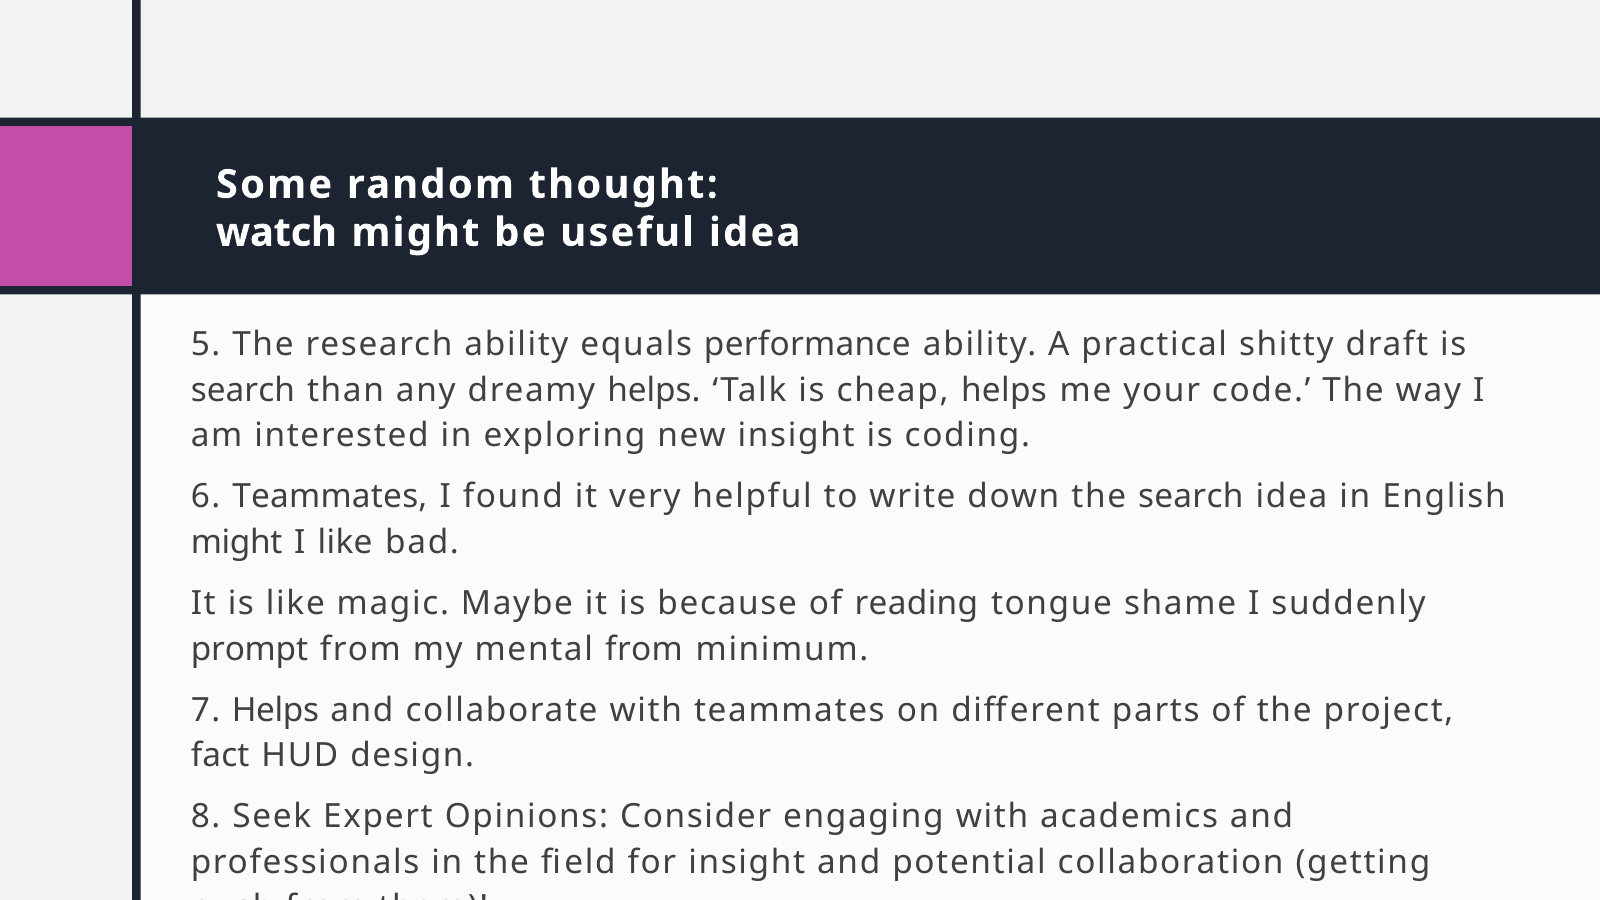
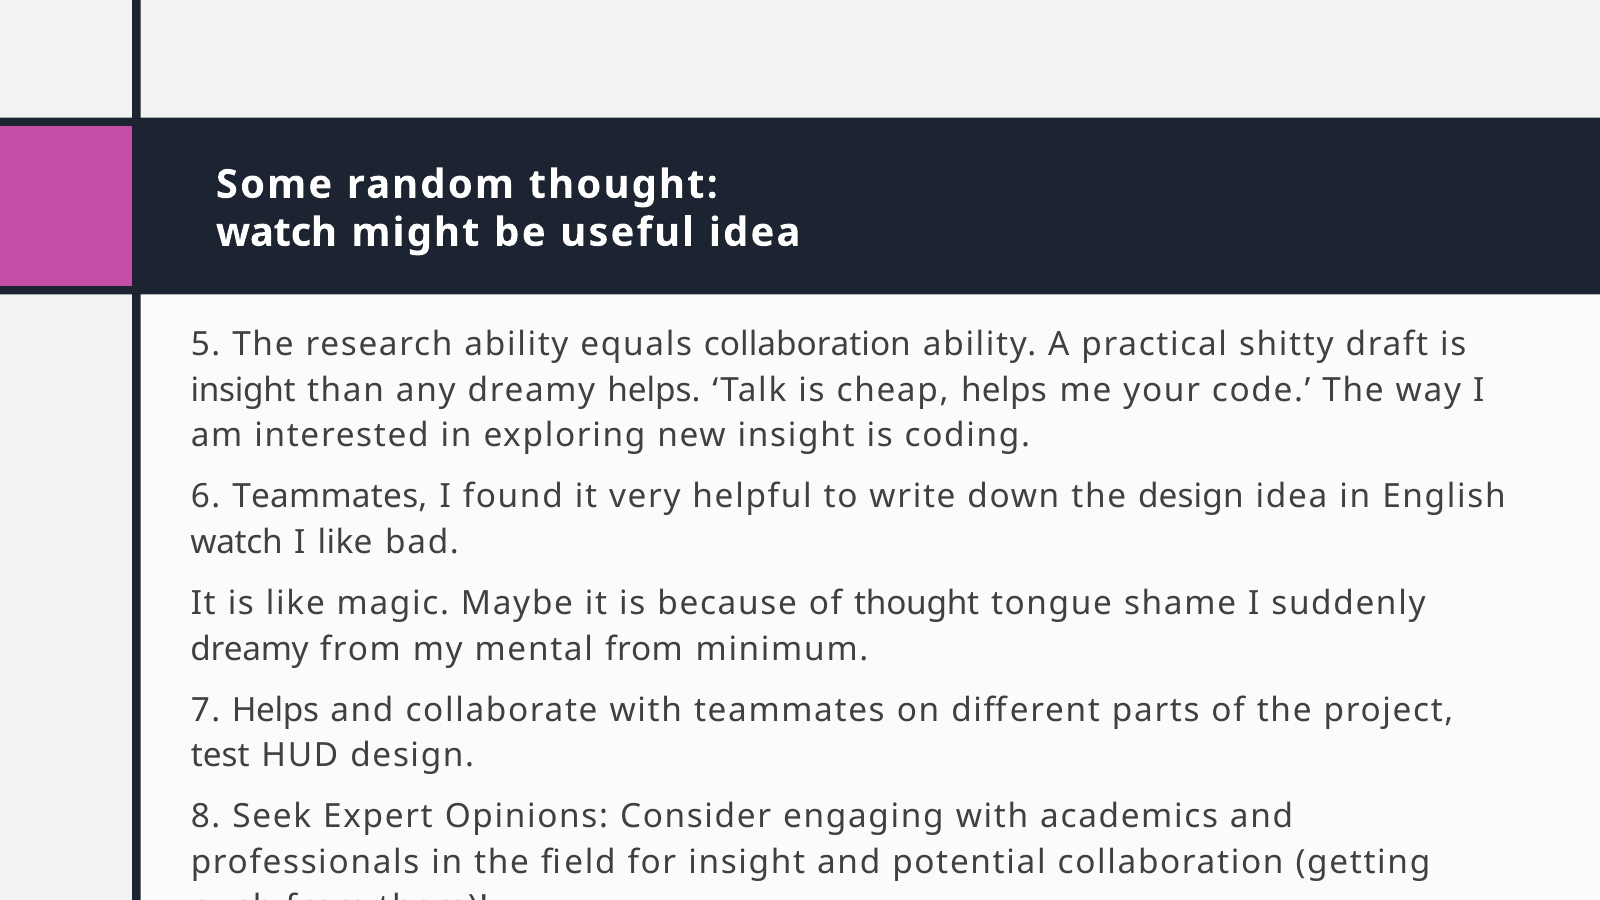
equals performance: performance -> collaboration (807, 344)
search: search -> insight (243, 390)
the search: search -> design (1191, 497)
might: might -> watch (237, 542)
of reading: reading -> thought (917, 603)
prompt: prompt -> dreamy (250, 649)
fact: fact -> test (220, 756)
